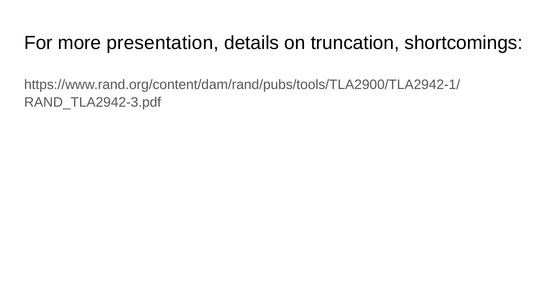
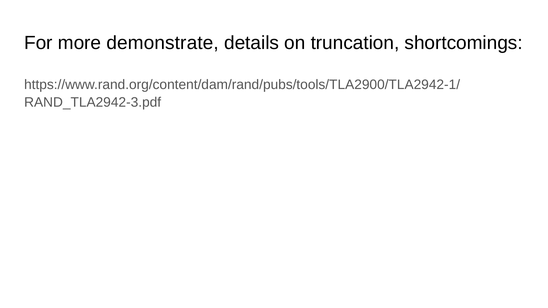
presentation: presentation -> demonstrate (163, 43)
